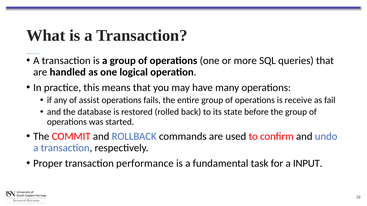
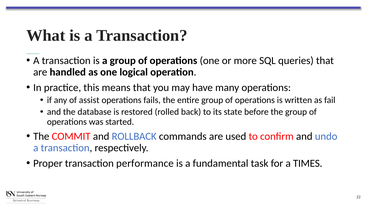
receive: receive -> written (298, 100)
INPUT: INPUT -> TIMES (308, 164)
